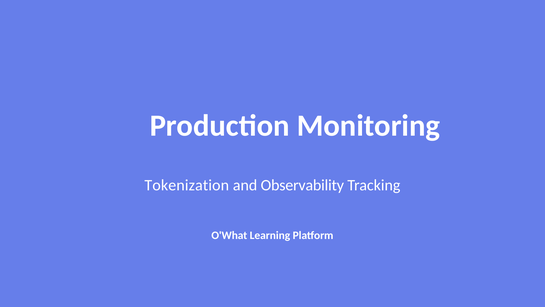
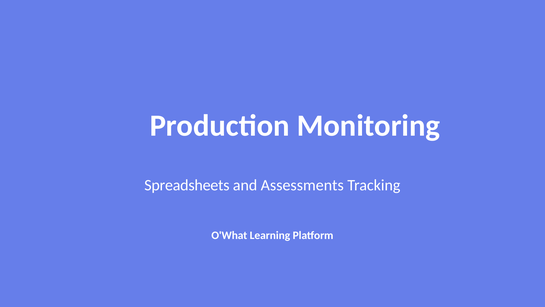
Tokenization: Tokenization -> Spreadsheets (187, 185)
Observability: Observability -> Assessments (302, 185)
